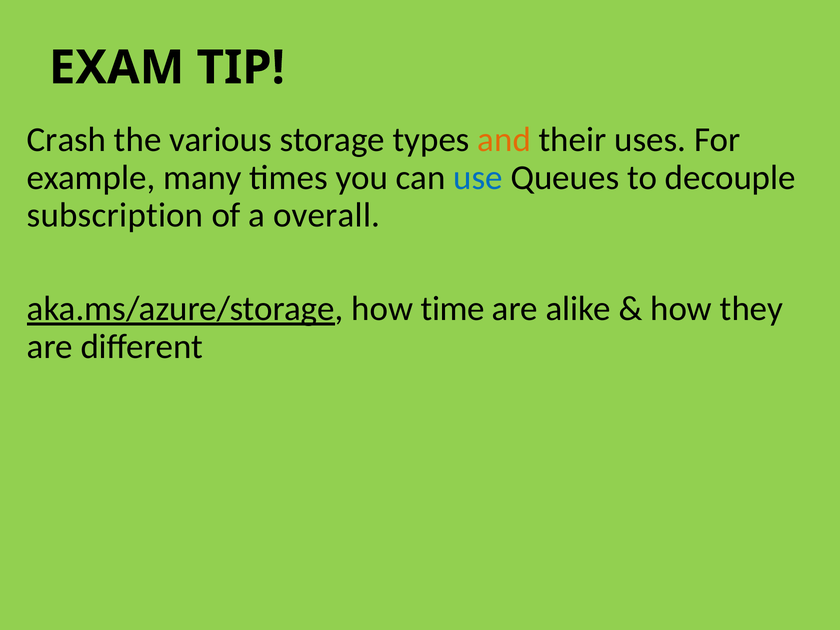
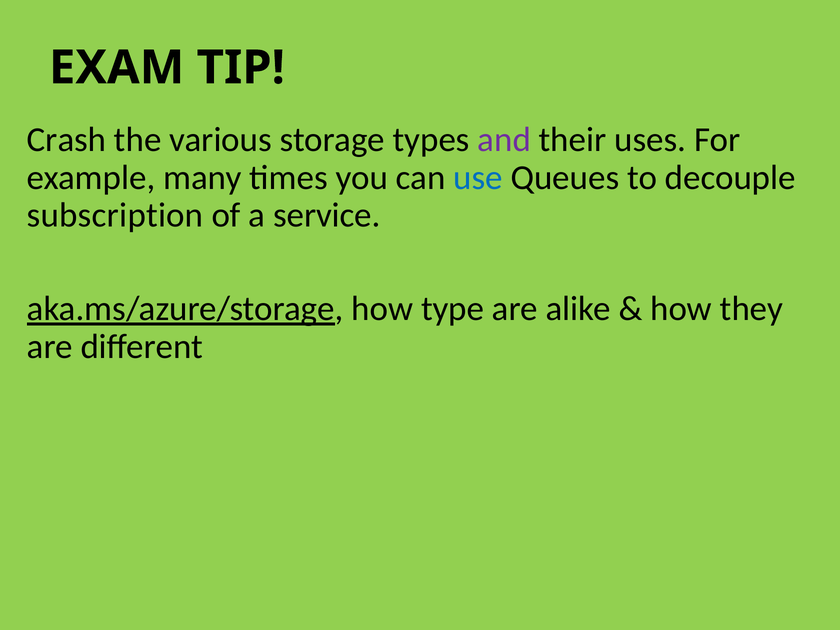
and colour: orange -> purple (504, 140)
overall: overall -> service (327, 215)
time: time -> type (453, 309)
